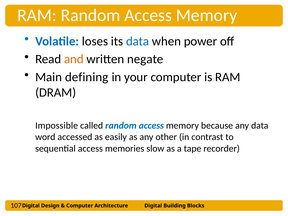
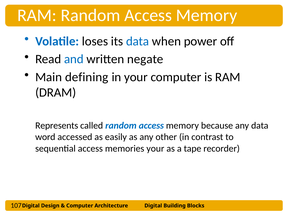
and colour: orange -> blue (74, 59)
Impossible: Impossible -> Represents (57, 125)
memories slow: slow -> your (155, 149)
